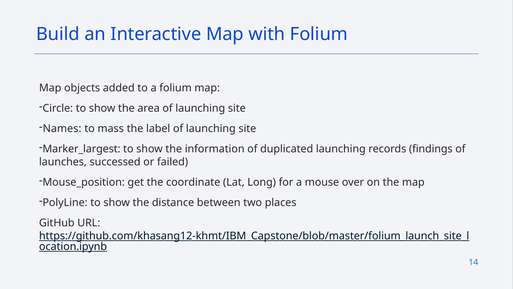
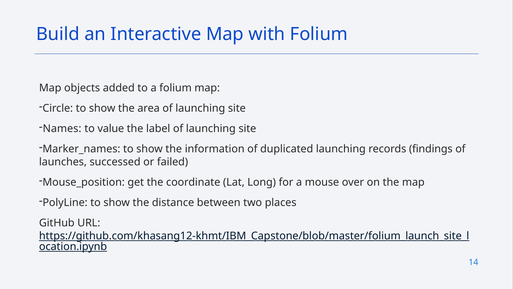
mass: mass -> value (111, 129)
Marker_largest: Marker_largest -> Marker_names (81, 149)
